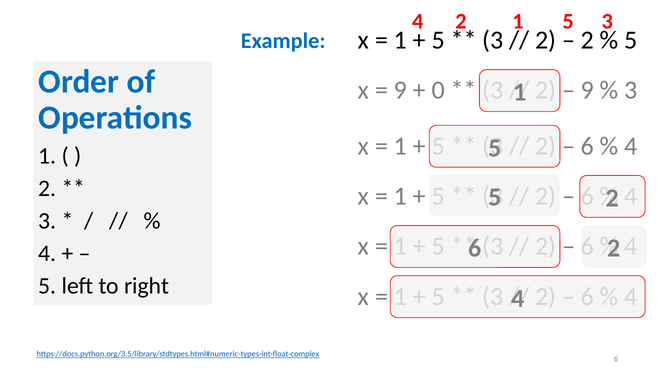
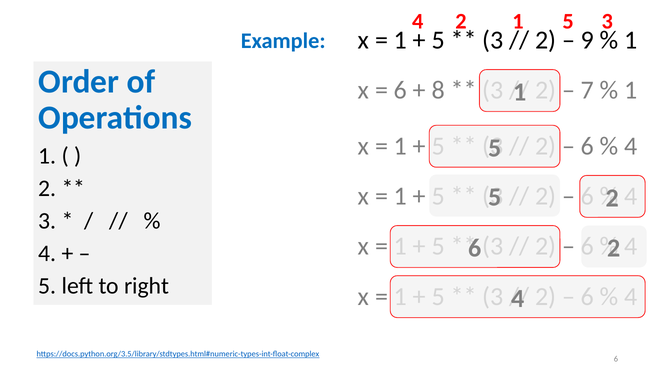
2: 2 -> 9 (588, 40)
5: 5 -> 1 (631, 40)
9: 9 -> 6 (400, 90)
0: 0 -> 8 (438, 90)
9: 9 -> 7 (588, 90)
3: 3 -> 1 (631, 90)
